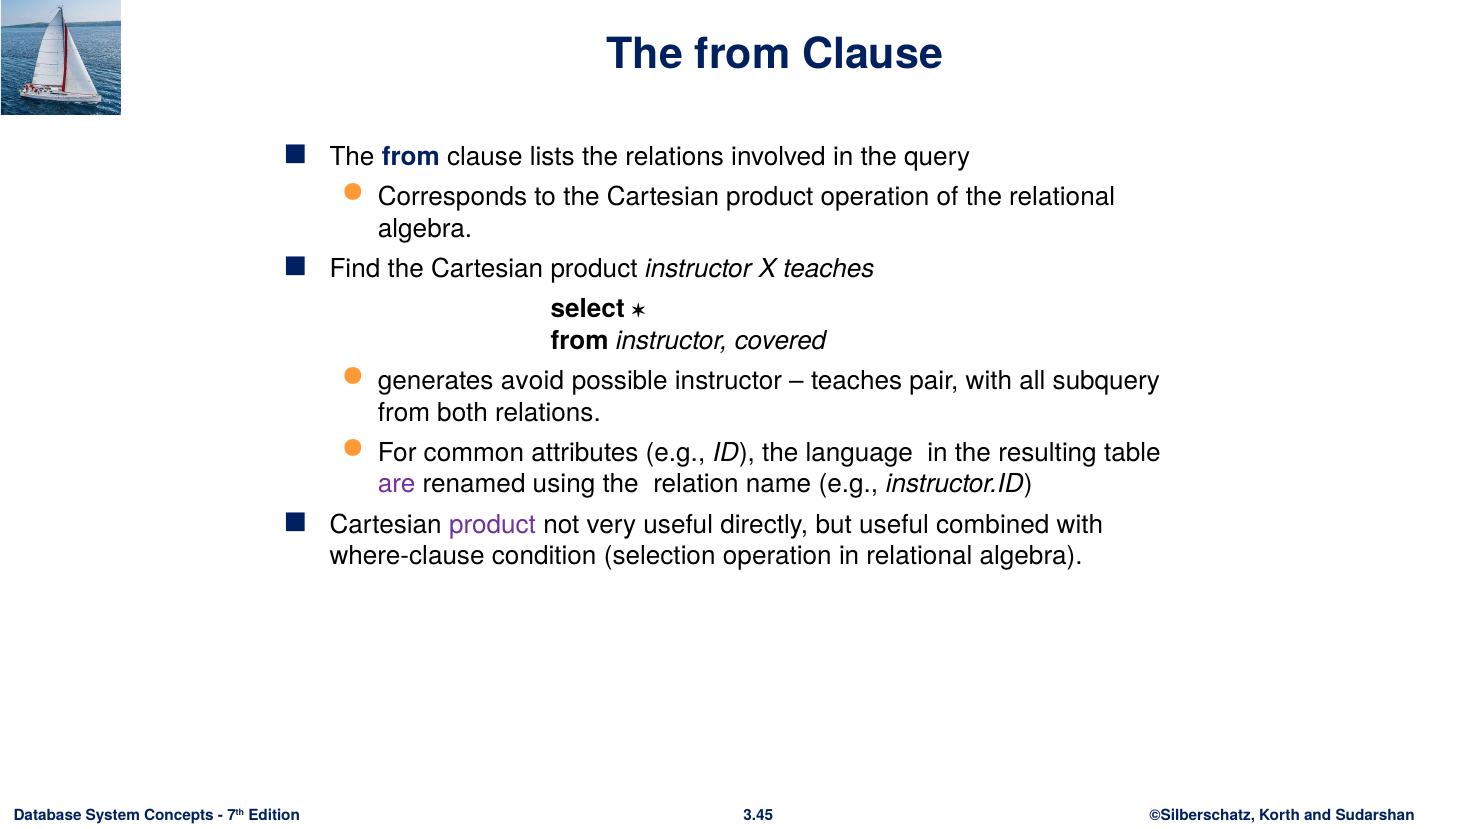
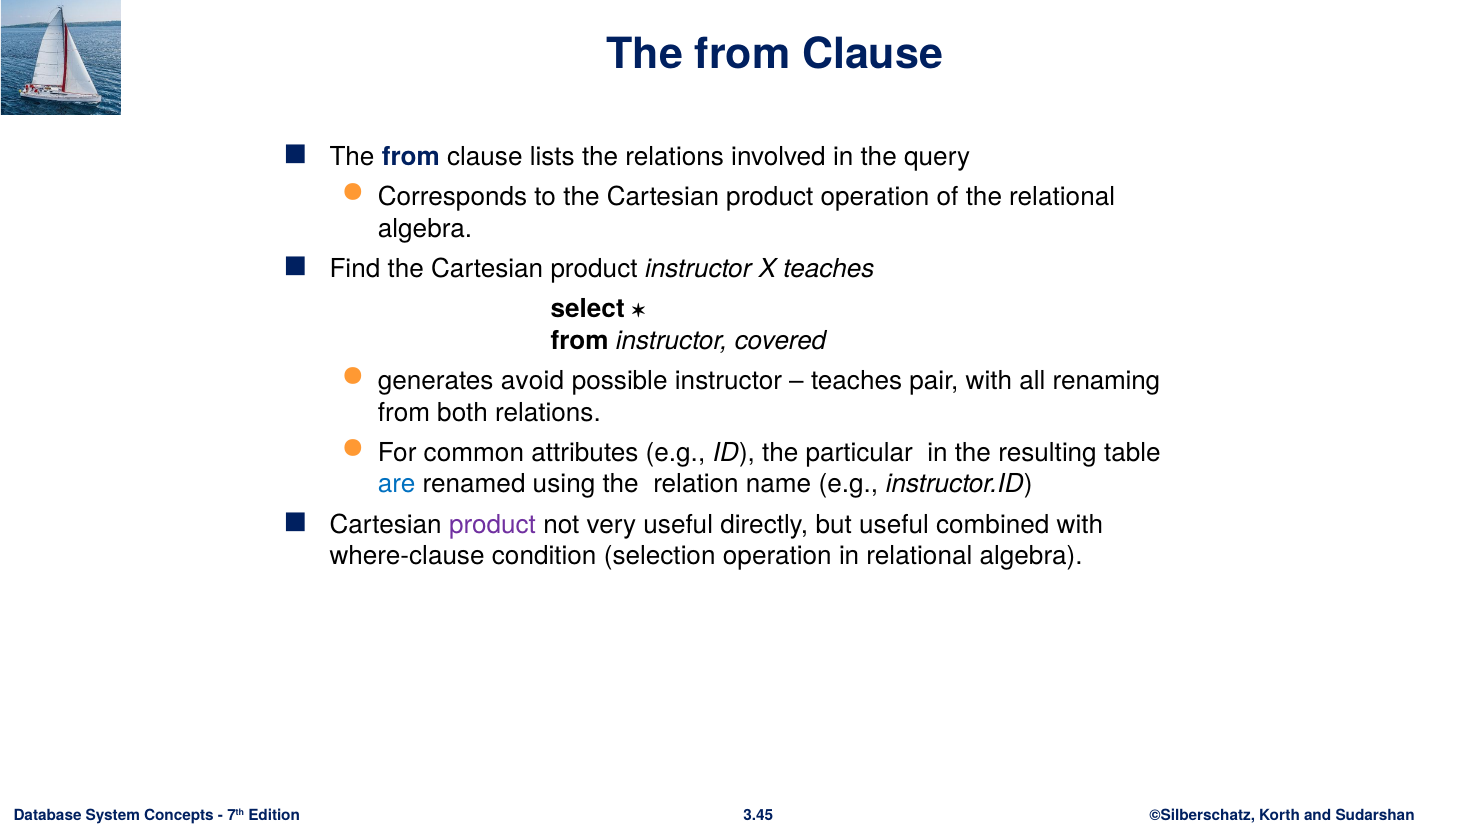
subquery: subquery -> renaming (1106, 381)
language: language -> particular (859, 453)
are colour: purple -> blue (397, 484)
